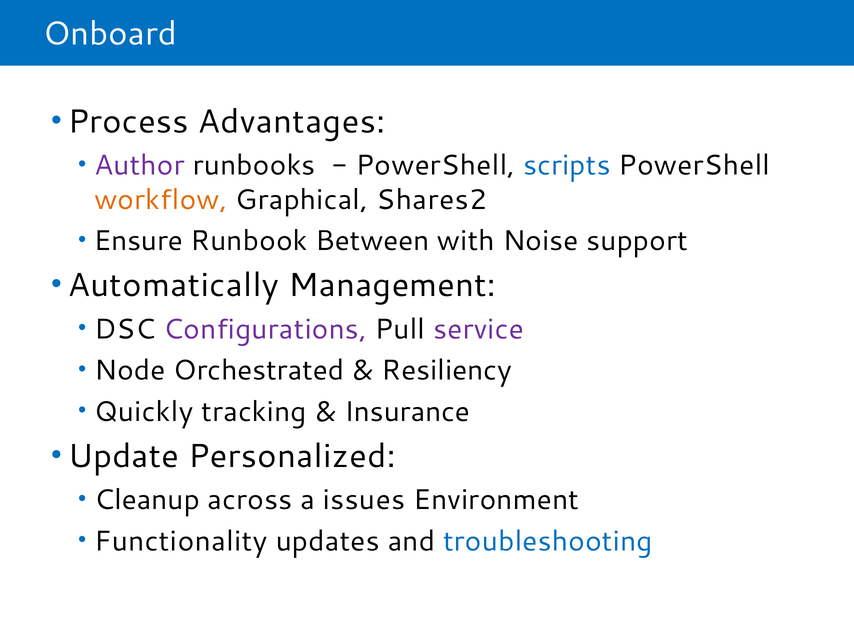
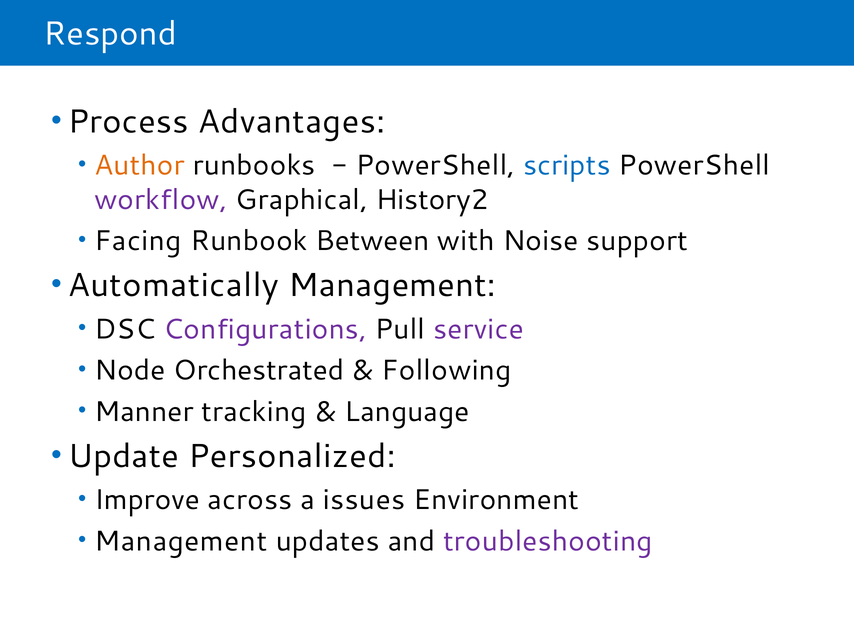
Onboard: Onboard -> Respond (110, 34)
Author colour: purple -> orange (139, 166)
workflow colour: orange -> purple (161, 200)
Shares2: Shares2 -> History2 (432, 200)
Ensure: Ensure -> Facing (138, 241)
Resiliency: Resiliency -> Following (447, 371)
Quickly: Quickly -> Manner (144, 412)
Insurance: Insurance -> Language (407, 412)
Cleanup: Cleanup -> Improve (147, 500)
Functionality: Functionality -> Management (181, 542)
troubleshooting colour: blue -> purple (548, 542)
